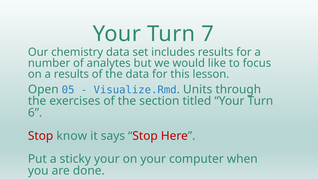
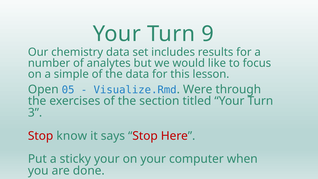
7: 7 -> 9 (208, 34)
a results: results -> simple (71, 74)
Units: Units -> Were (198, 89)
6: 6 -> 3 (35, 113)
